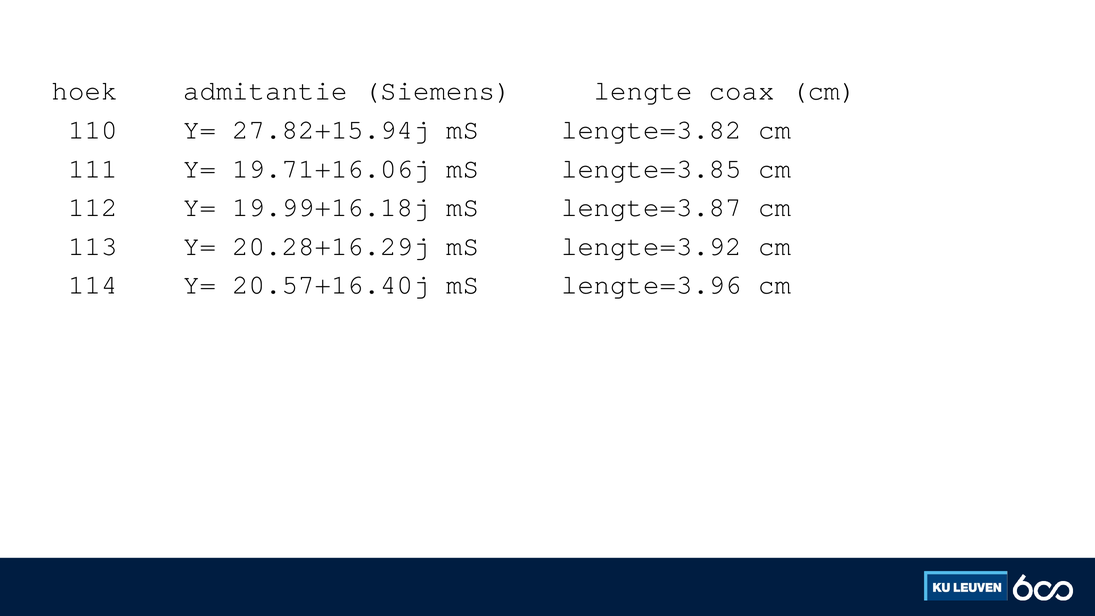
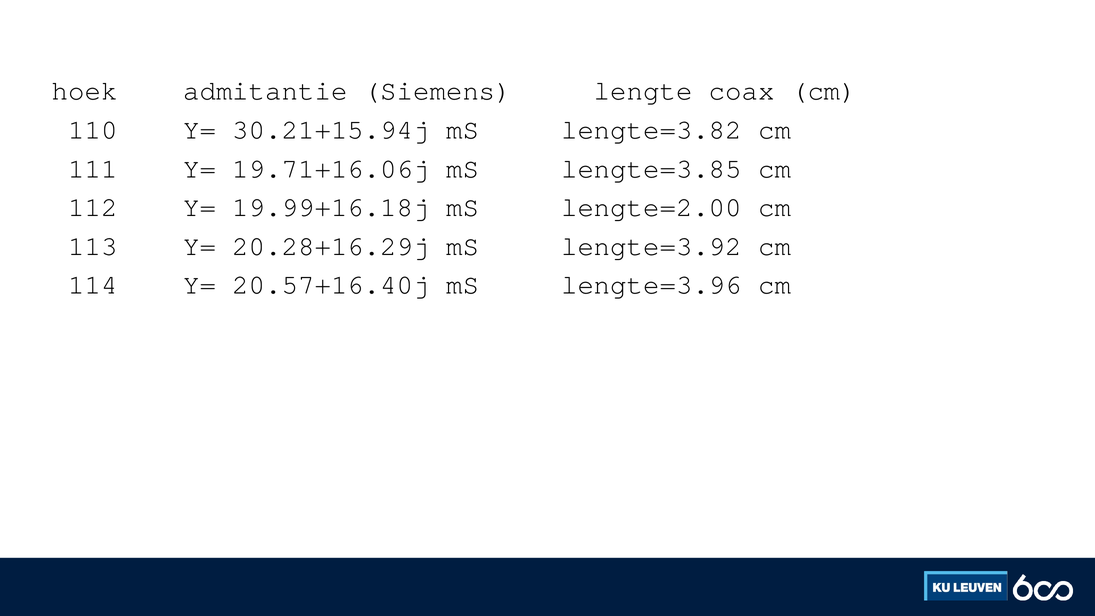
27.82+15.94j: 27.82+15.94j -> 30.21+15.94j (331, 130)
lengte=3.87: lengte=3.87 -> lengte=2.00 (651, 207)
